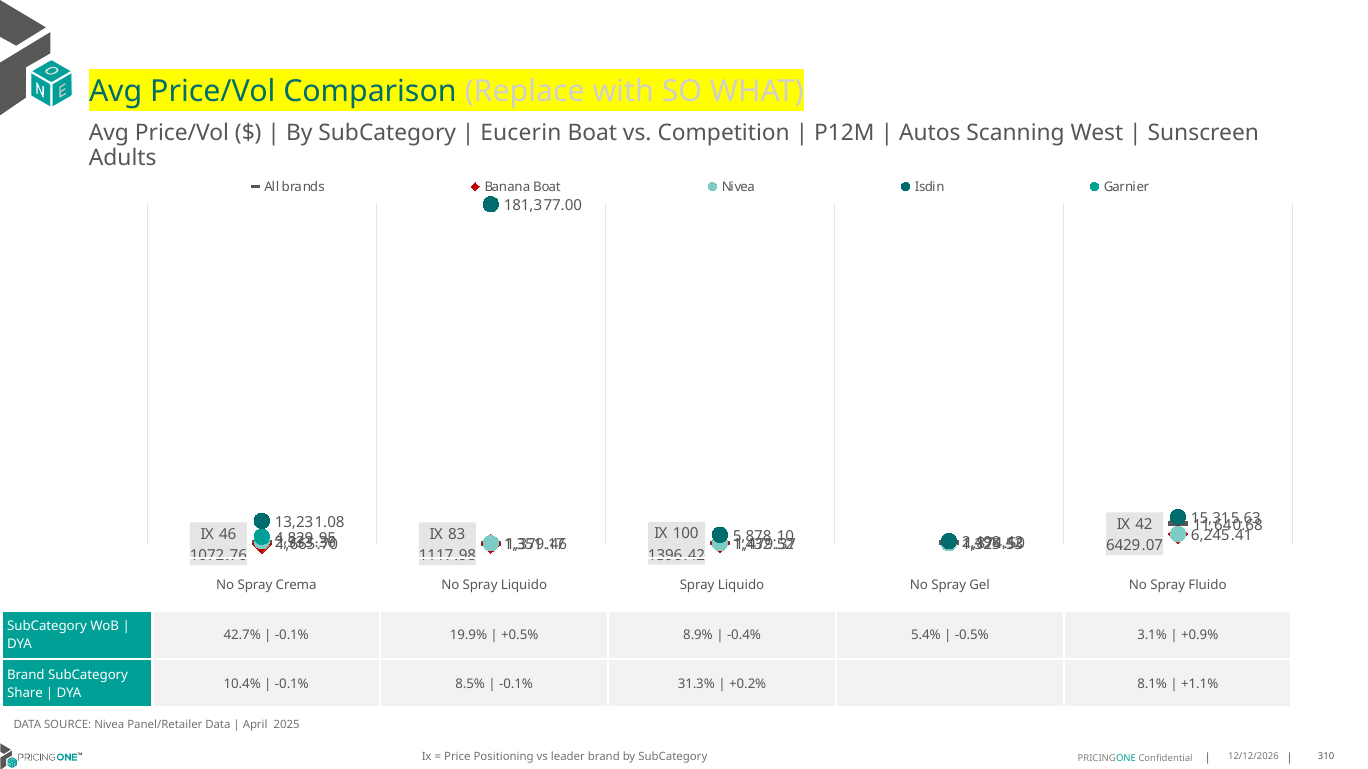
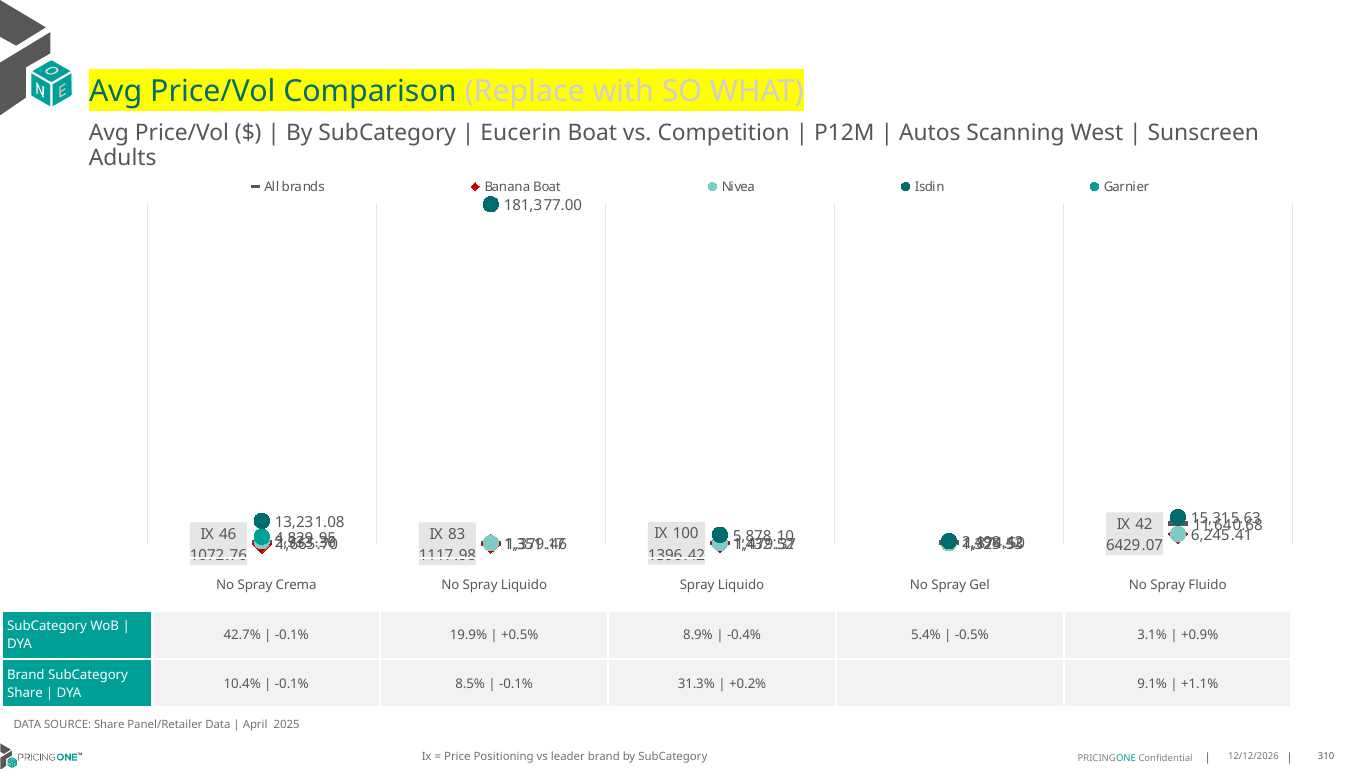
8.1%: 8.1% -> 9.1% (1152, 684)
SOURCE Nivea: Nivea -> Share (109, 725)
